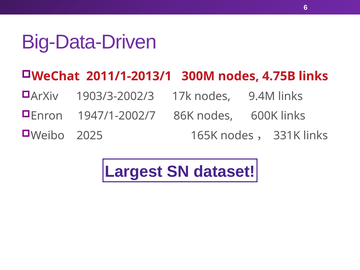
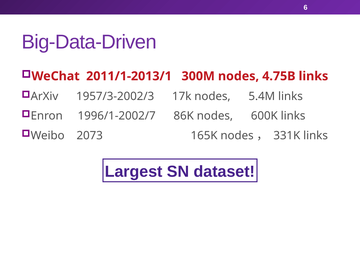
1903/3-2002/3: 1903/3-2002/3 -> 1957/3-2002/3 (115, 96)
9.4M: 9.4M -> 5.4M (262, 96)
1947/1-2002/7: 1947/1-2002/7 -> 1996/1-2002/7 (117, 116)
2025: 2025 -> 2073 (90, 135)
